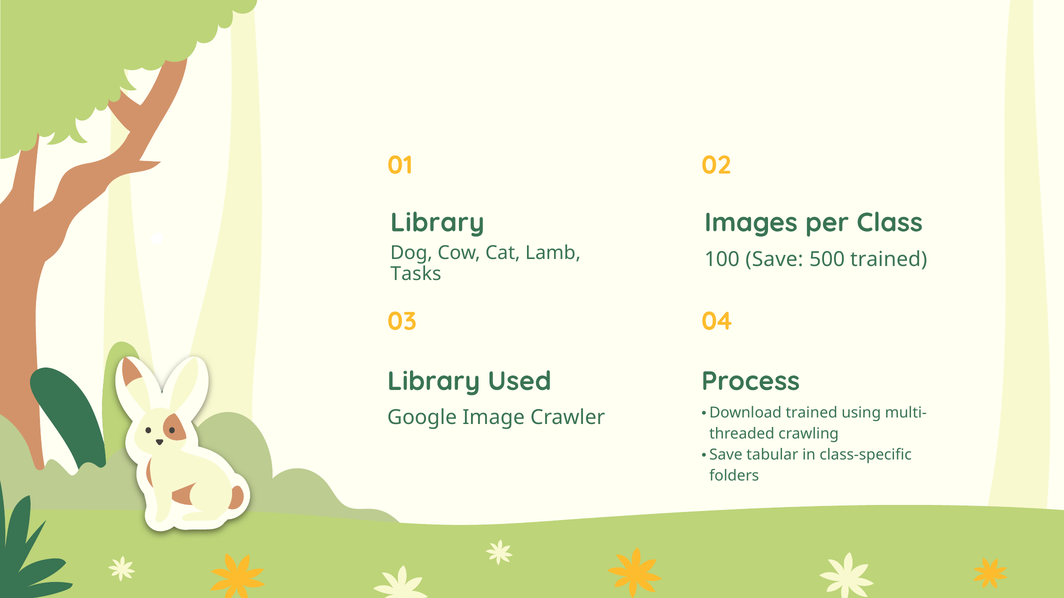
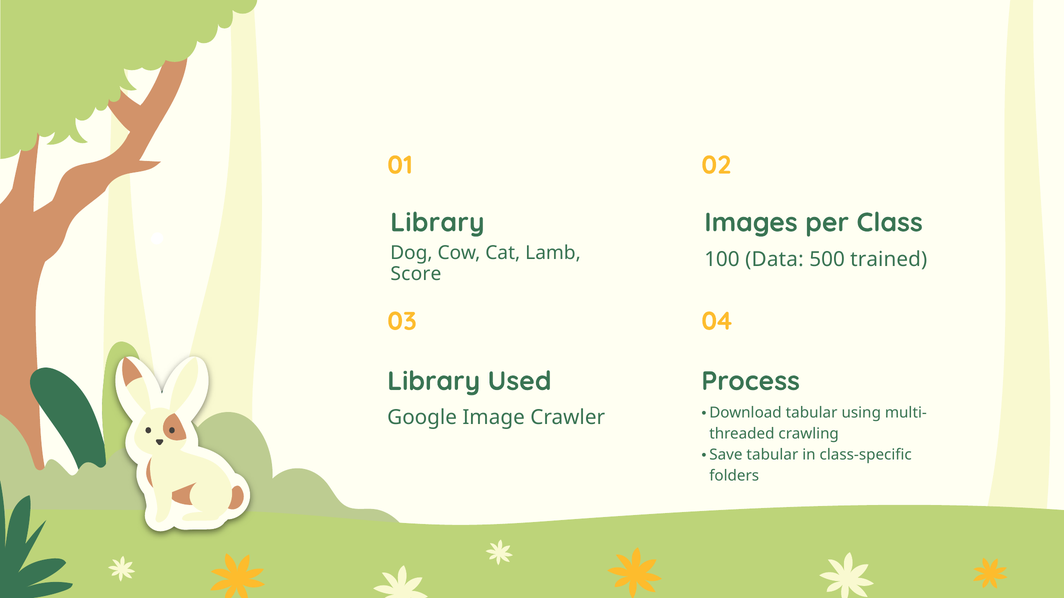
100 Save: Save -> Data (774, 260)
Tasks: Tasks -> Score (416, 274)
Download trained: trained -> tabular (812, 413)
